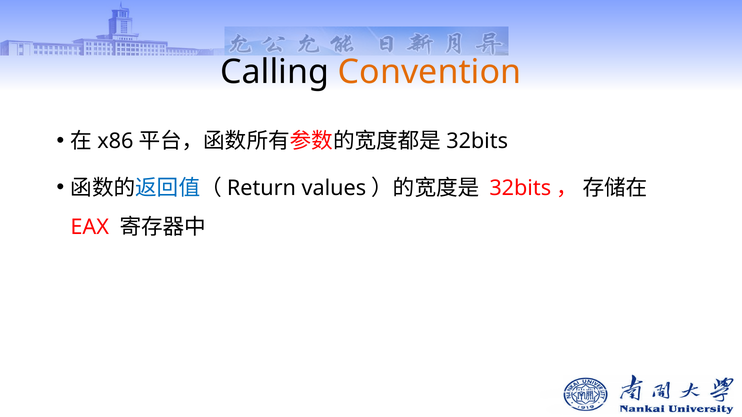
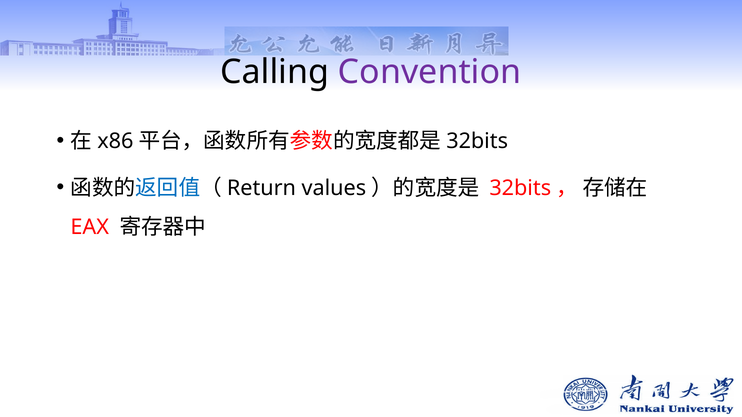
Convention colour: orange -> purple (430, 72)
